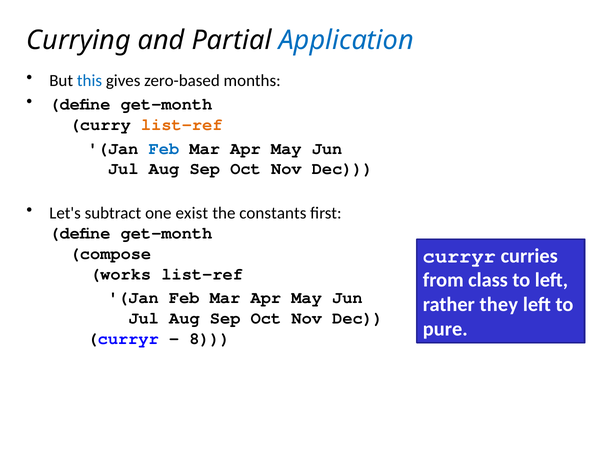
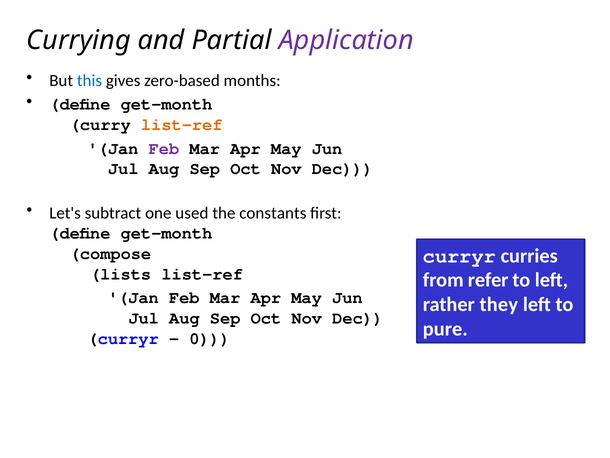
Application colour: blue -> purple (346, 40)
Feb colour: blue -> purple (164, 148)
exist: exist -> used (192, 213)
works: works -> lists (121, 274)
class: class -> refer (488, 280)
8: 8 -> 0 (210, 338)
